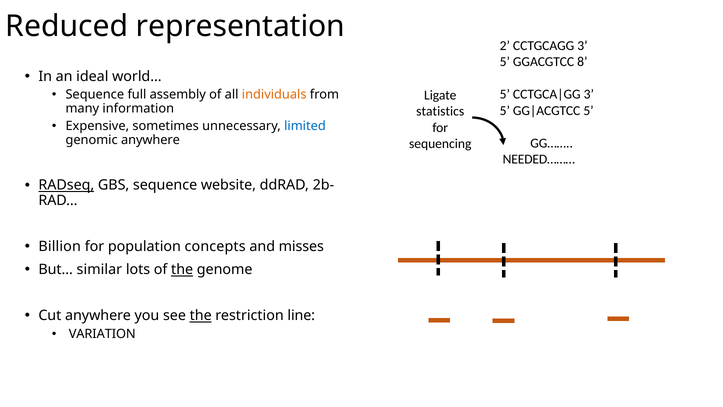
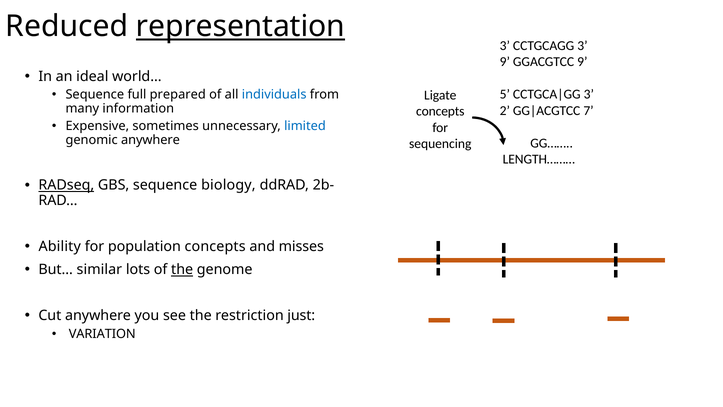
representation underline: none -> present (240, 26)
2: 2 -> 3 (505, 46)
5: 5 -> 9 (505, 62)
GGACGTCC 8: 8 -> 9 (582, 62)
assembly: assembly -> prepared (178, 95)
individuals colour: orange -> blue (274, 95)
5: 5 -> 2 (505, 111)
5: 5 -> 7 (588, 111)
statistics: statistics -> concepts (440, 111)
NEEDED………: NEEDED……… -> LENGTH……… (539, 159)
website: website -> biology (228, 185)
Billion: Billion -> Ability (60, 246)
the underline: present -> none (201, 315)
line: line -> just (301, 315)
